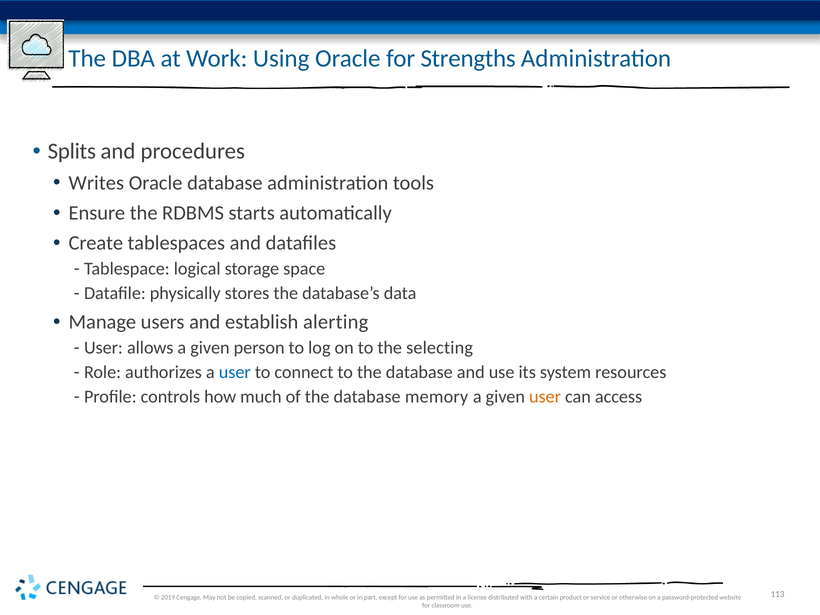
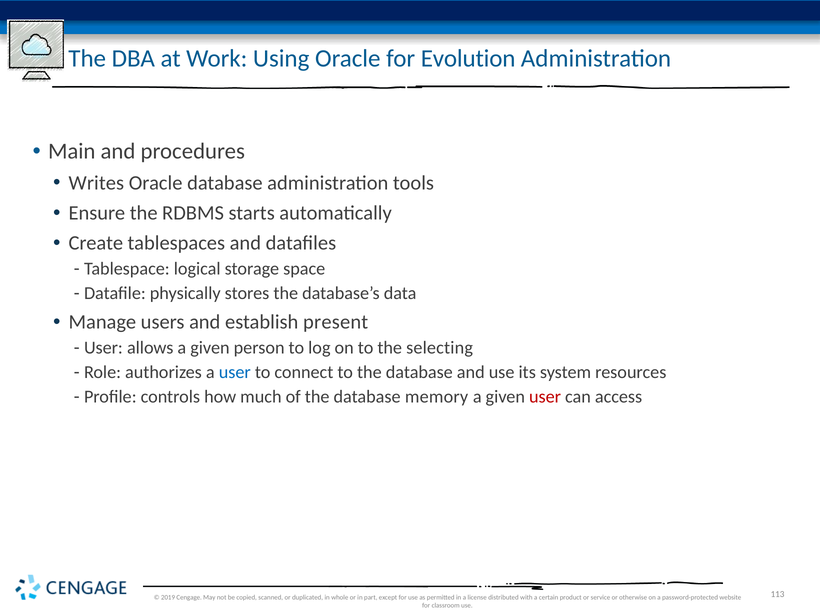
Strengths: Strengths -> Evolution (468, 59)
Splits: Splits -> Main (72, 151)
alerting: alerting -> present (336, 322)
user colour: orange -> red (545, 397)
